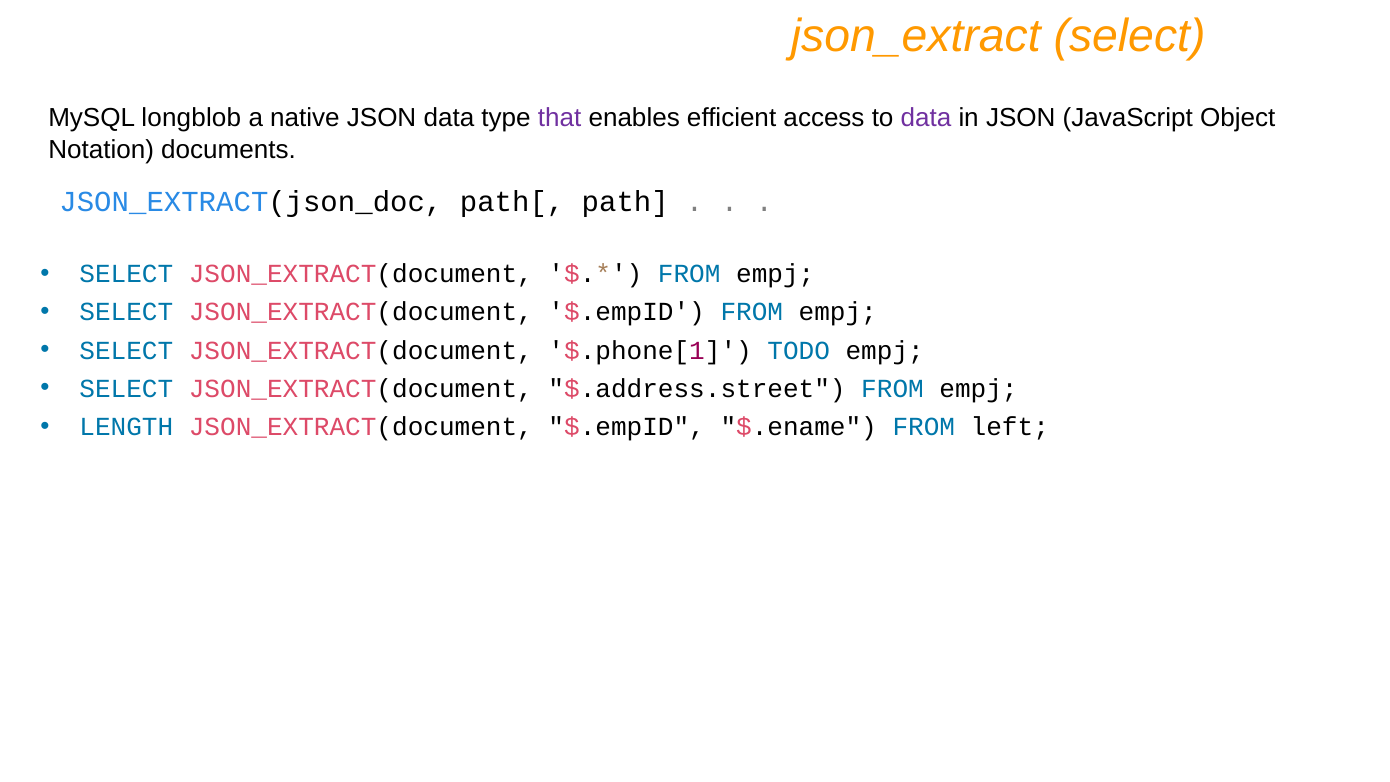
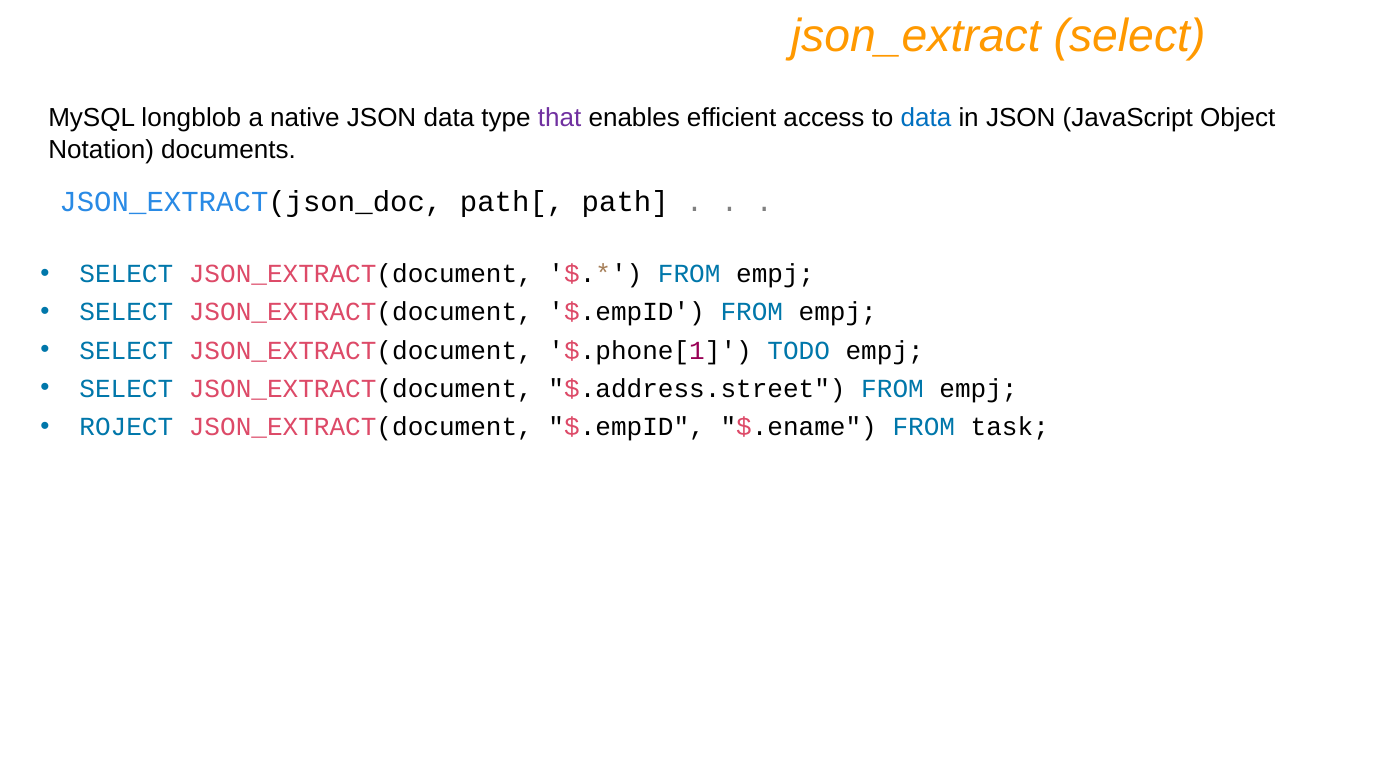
data colour: purple -> blue (926, 118)
LENGTH: LENGTH -> ROJECT (126, 427)
left: left -> task (1010, 427)
